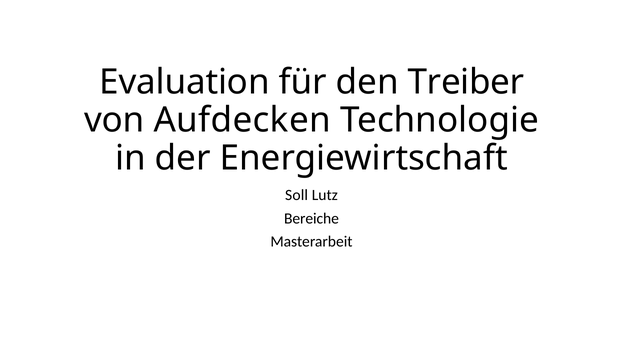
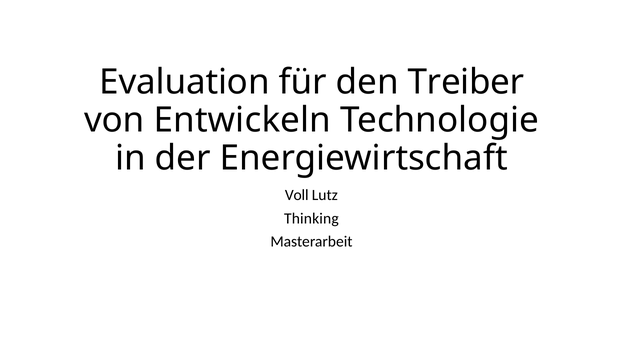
Aufdecken: Aufdecken -> Entwickeln (242, 120)
Soll: Soll -> Voll (297, 195)
Bereiche: Bereiche -> Thinking (311, 218)
